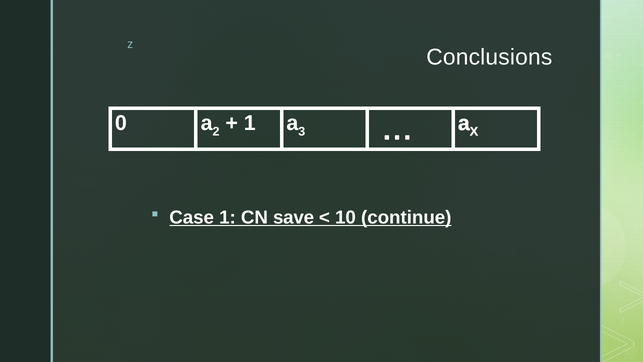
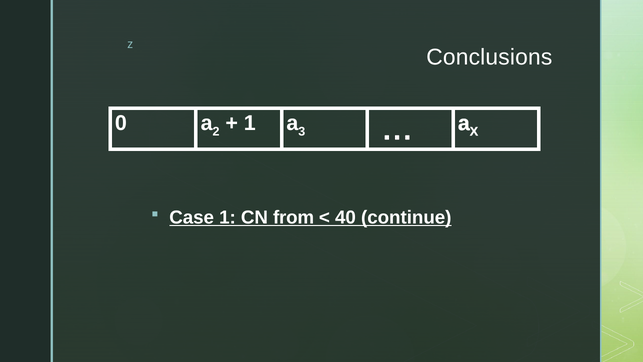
save: save -> from (294, 217)
10: 10 -> 40 (345, 217)
